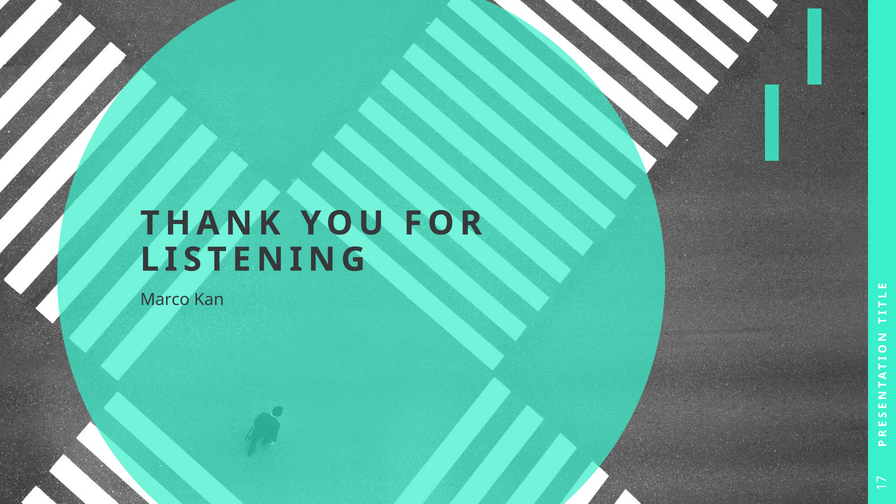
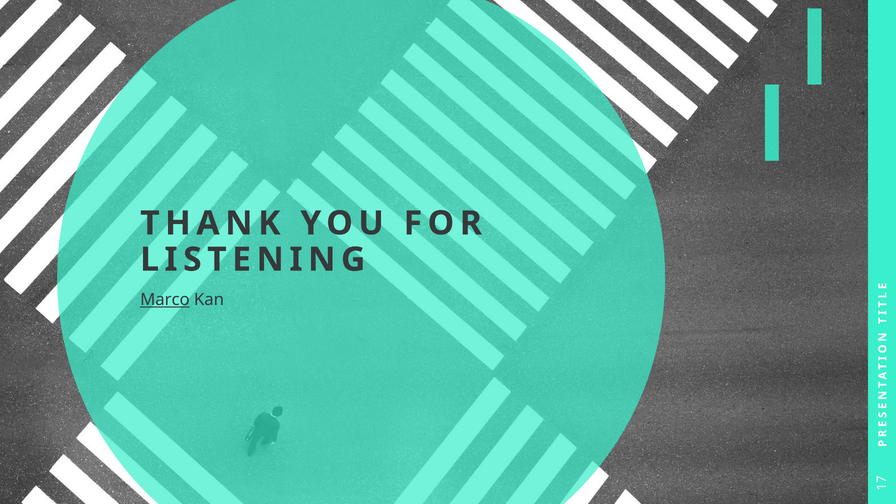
Marco underline: none -> present (165, 300)
